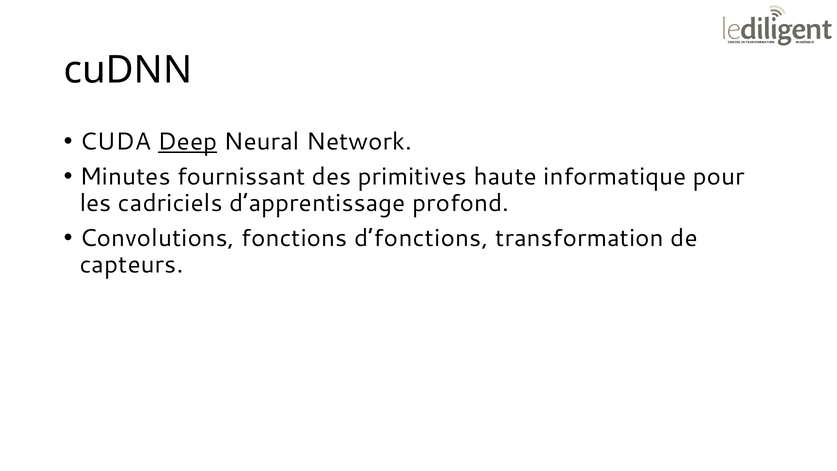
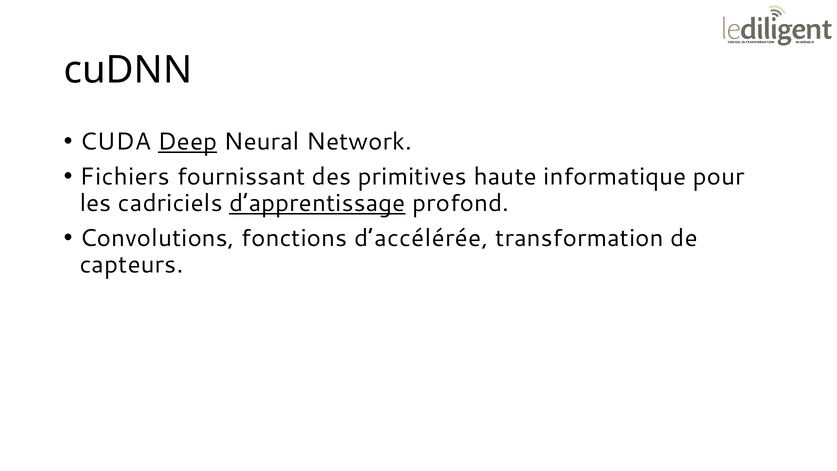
Minutes: Minutes -> Fichiers (125, 177)
d’apprentissage underline: none -> present (317, 203)
d’fonctions: d’fonctions -> d’accélérée (421, 238)
